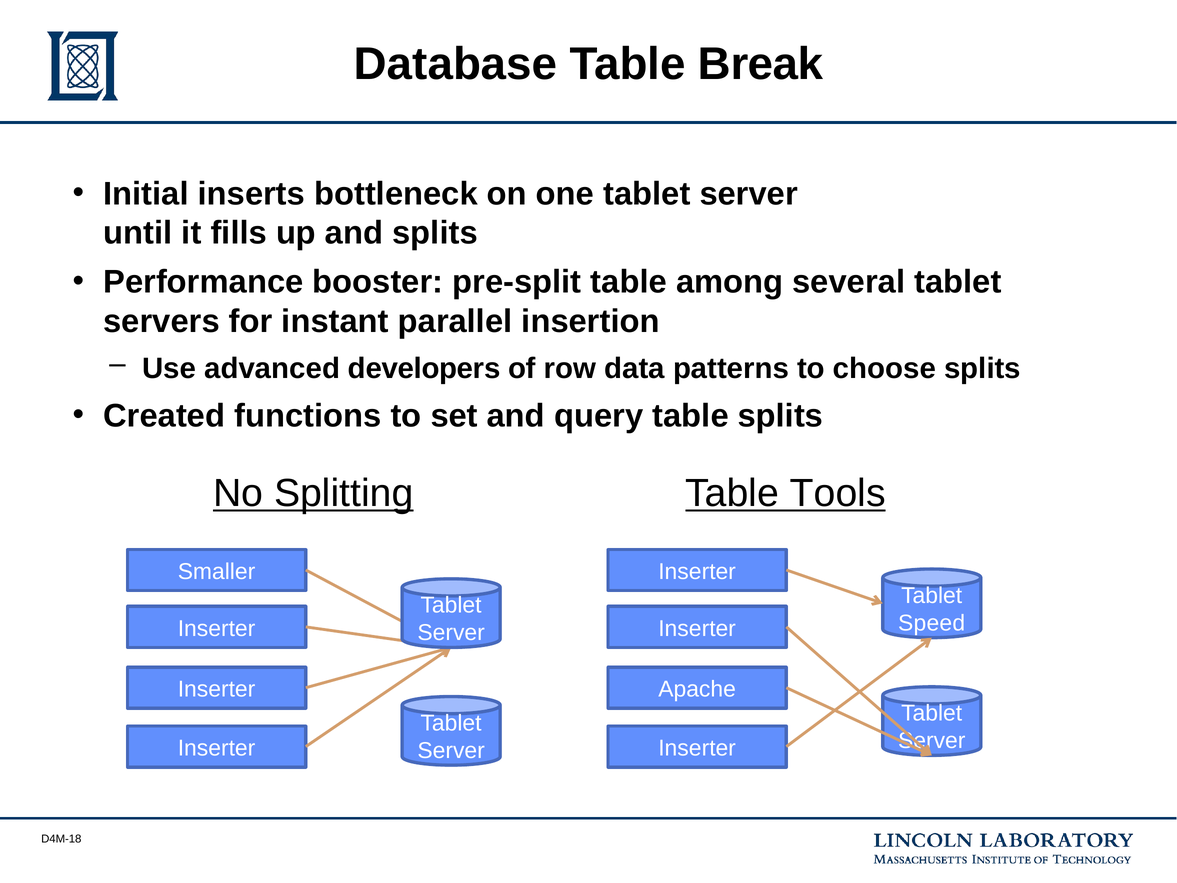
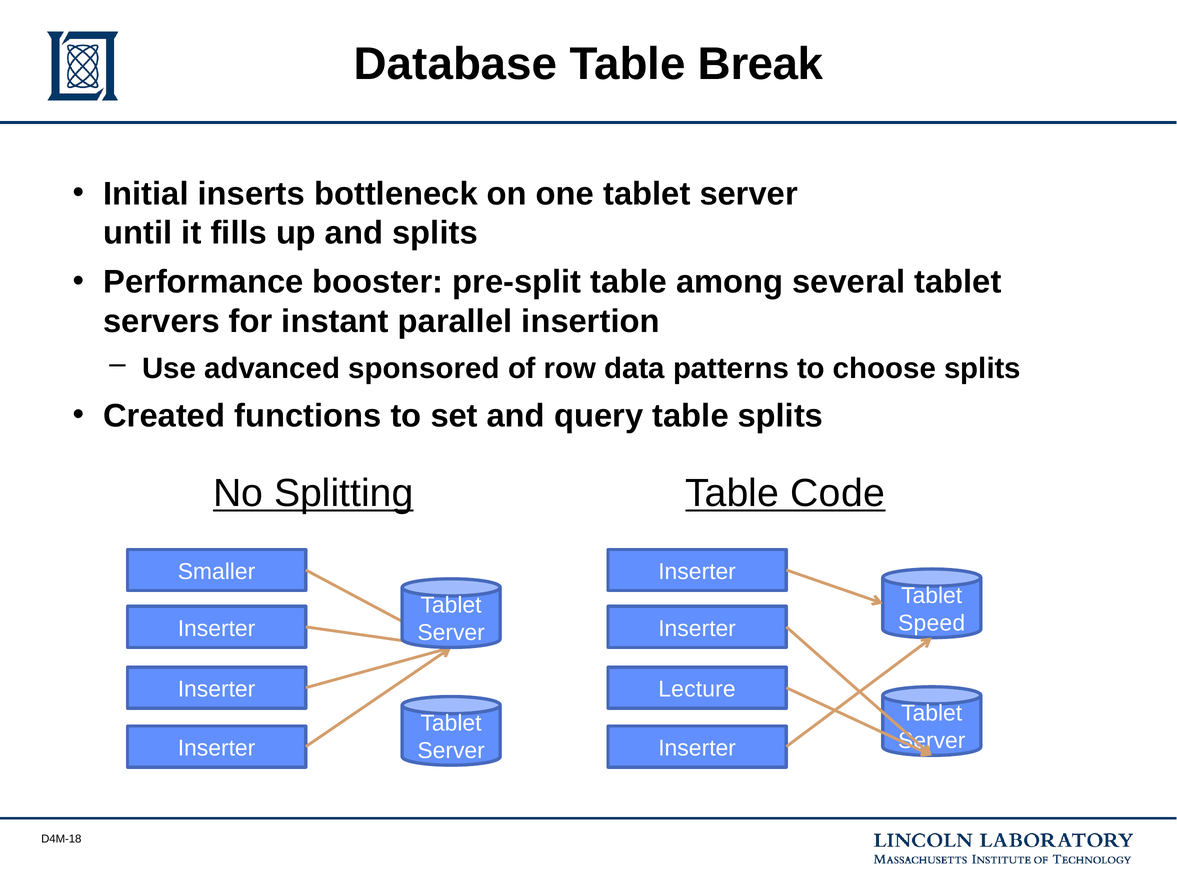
developers: developers -> sponsored (424, 368)
Tools: Tools -> Code (838, 493)
Apache: Apache -> Lecture (697, 689)
